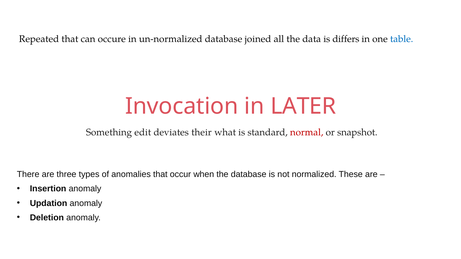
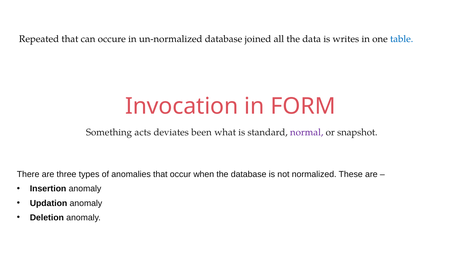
differs: differs -> writes (346, 39)
LATER: LATER -> FORM (303, 106)
edit: edit -> acts (143, 132)
their: their -> been (202, 132)
normal colour: red -> purple (307, 132)
